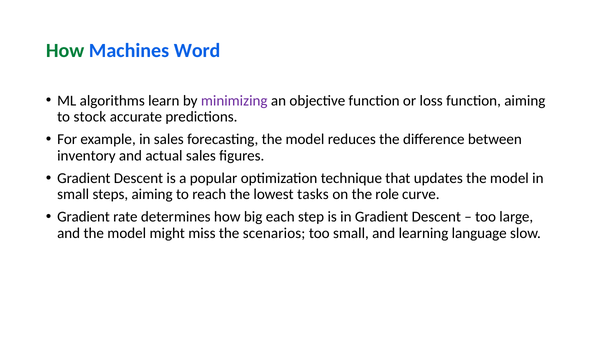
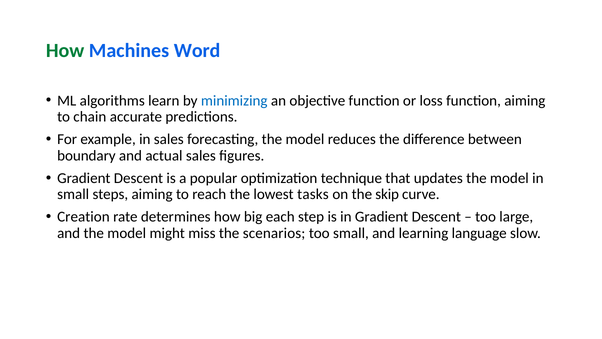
minimizing colour: purple -> blue (234, 100)
stock: stock -> chain (90, 117)
inventory: inventory -> boundary (86, 155)
role: role -> skip (387, 194)
Gradient: Gradient -> Creation (83, 217)
